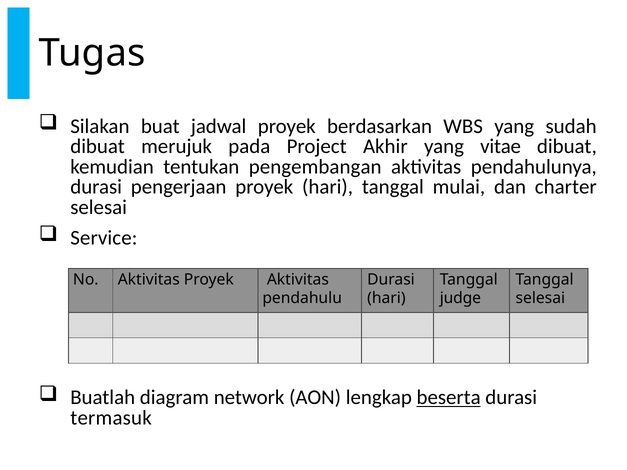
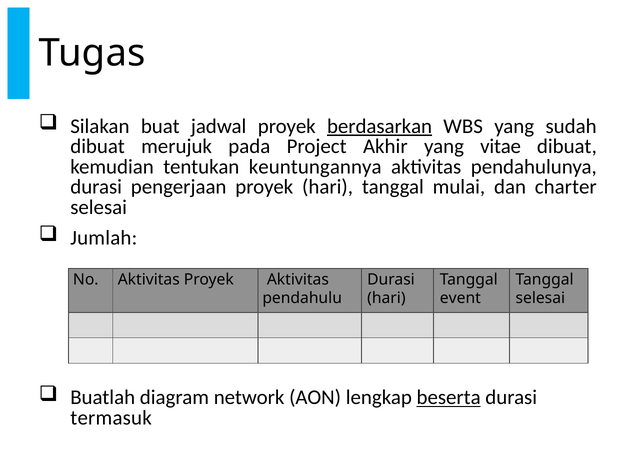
berdasarkan underline: none -> present (380, 126)
pengembangan: pengembangan -> keuntungannya (315, 167)
Service: Service -> Jumlah (104, 238)
judge: judge -> event (460, 298)
